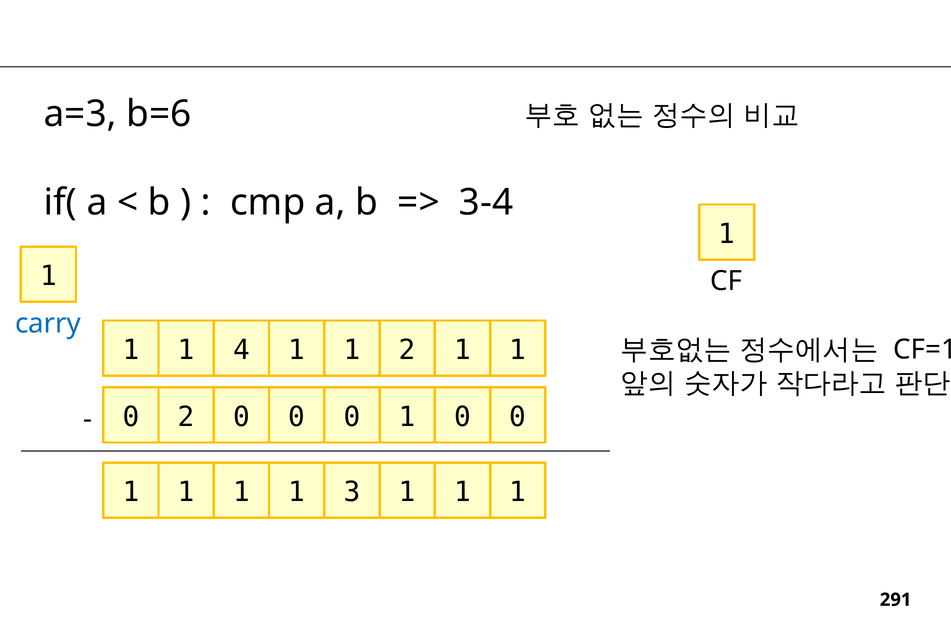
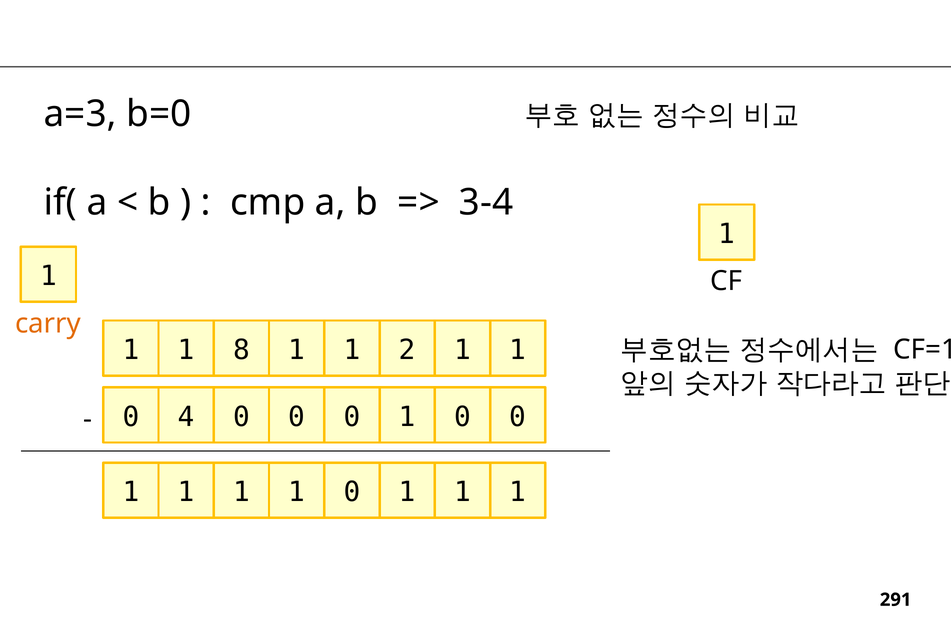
b=6: b=6 -> b=0 (159, 114)
carry colour: blue -> orange (48, 323)
4: 4 -> 8 (241, 350)
0 2: 2 -> 4 (186, 417)
1 1 1 3: 3 -> 0 (352, 492)
